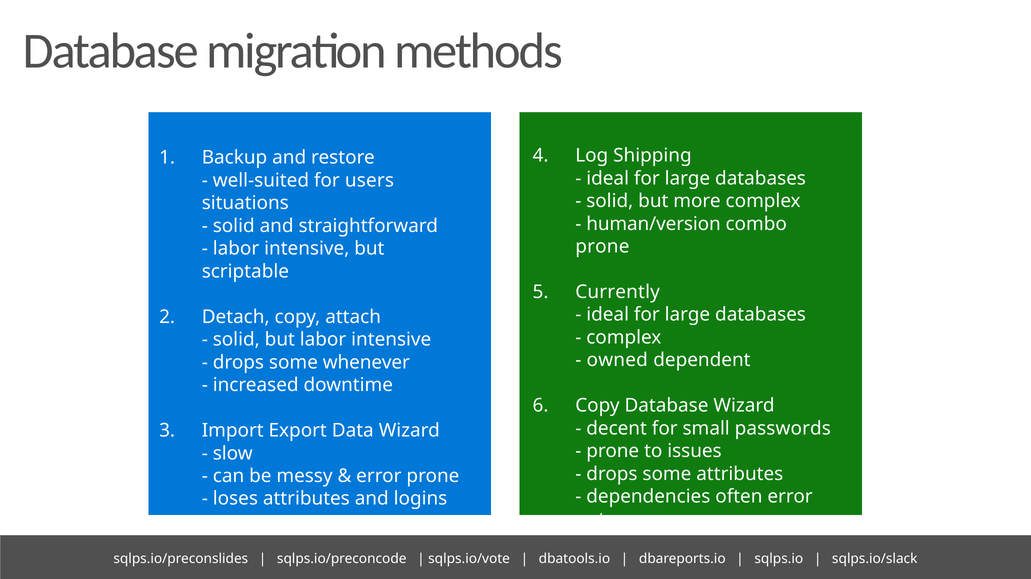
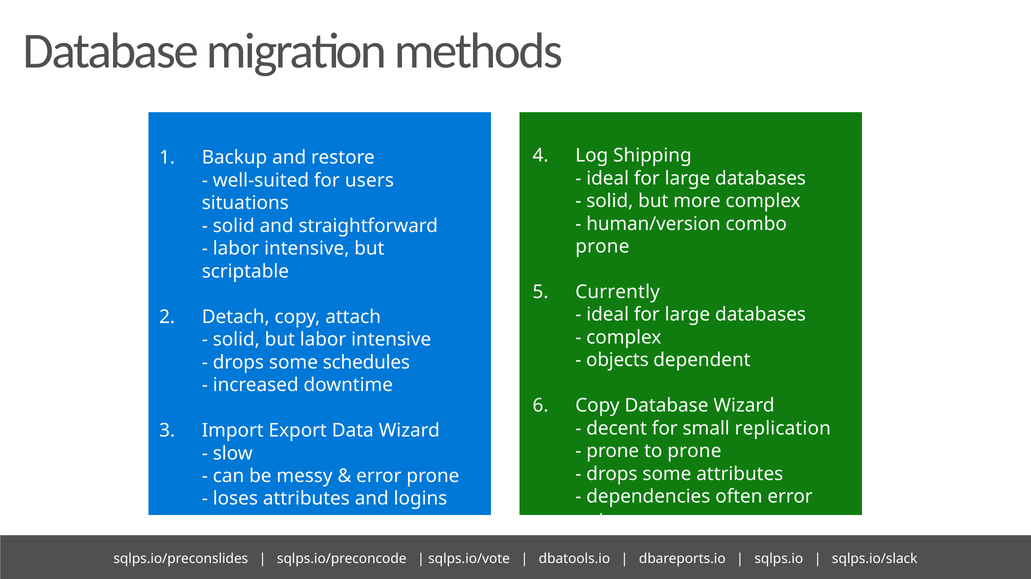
owned: owned -> objects (617, 360)
whenever: whenever -> schedules (366, 362)
passwords: passwords -> replication (783, 429)
to issues: issues -> prone (694, 451)
